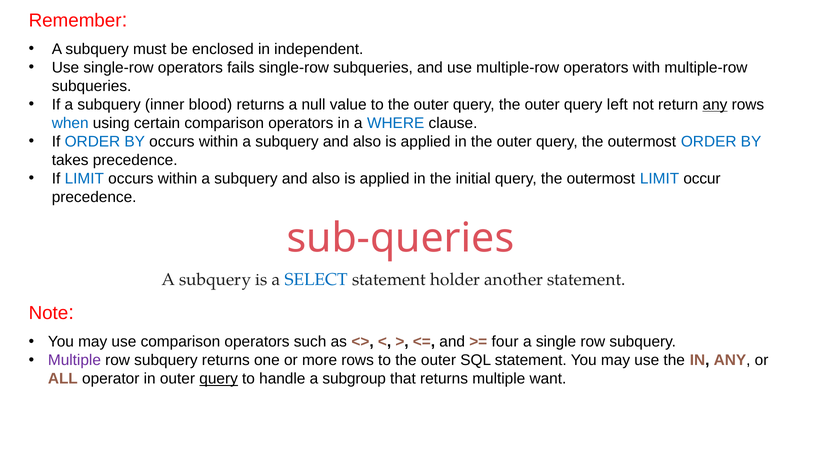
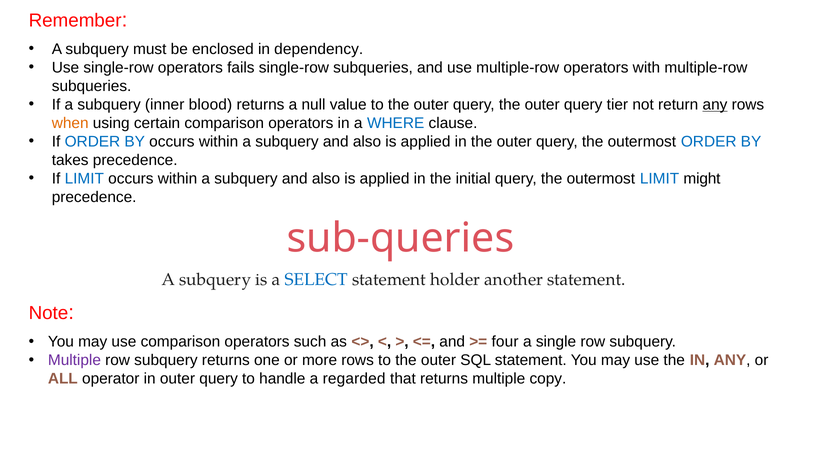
independent: independent -> dependency (319, 49)
left: left -> tier (617, 105)
when colour: blue -> orange (70, 123)
occur: occur -> might (702, 179)
query underline: present -> none (219, 379)
subgroup: subgroup -> regarded (354, 379)
want: want -> copy (548, 379)
